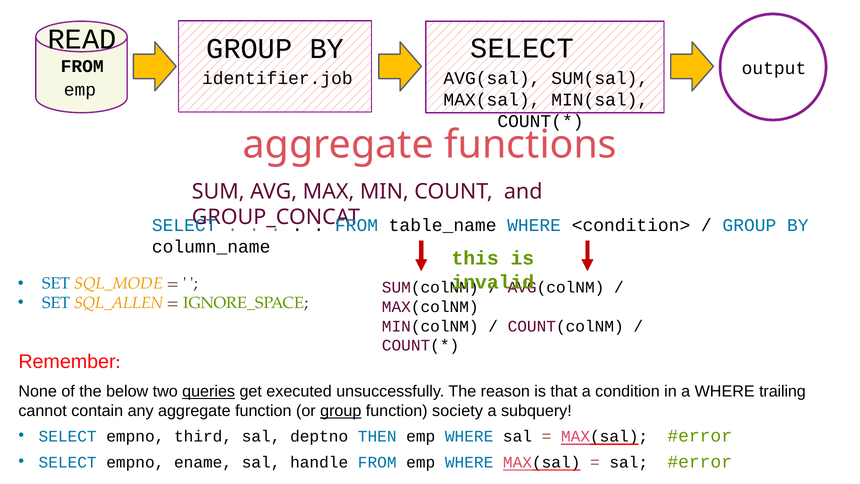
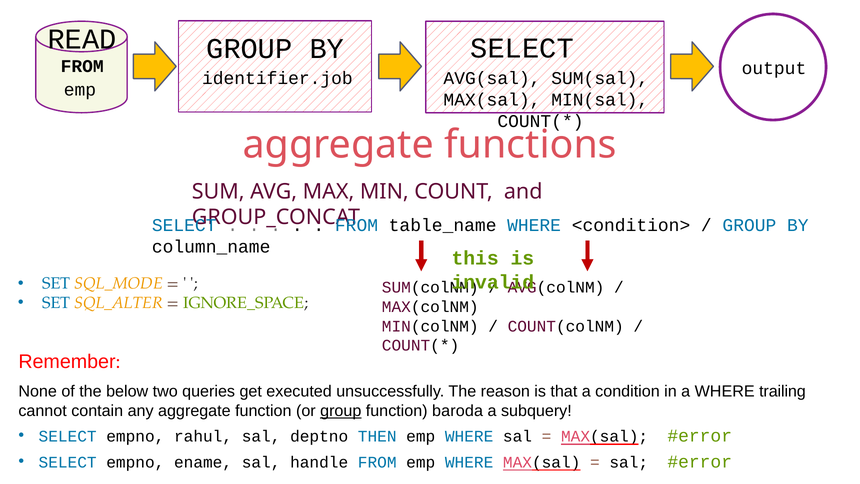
SQL_ALLEN: SQL_ALLEN -> SQL_ALTER (119, 303)
queries underline: present -> none (209, 391)
society: society -> baroda (458, 411)
third: third -> rahul (203, 436)
